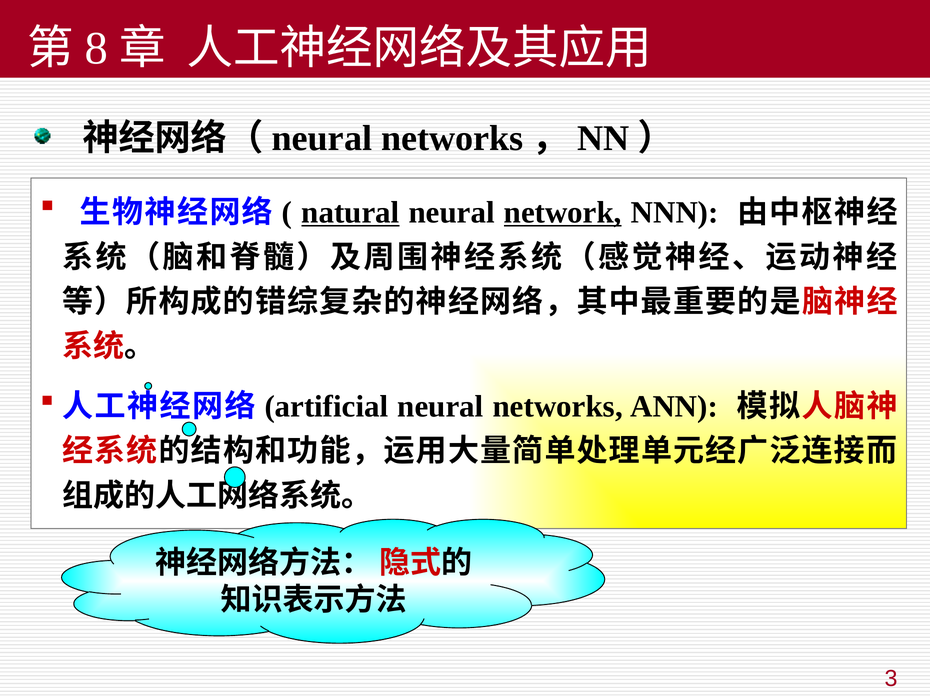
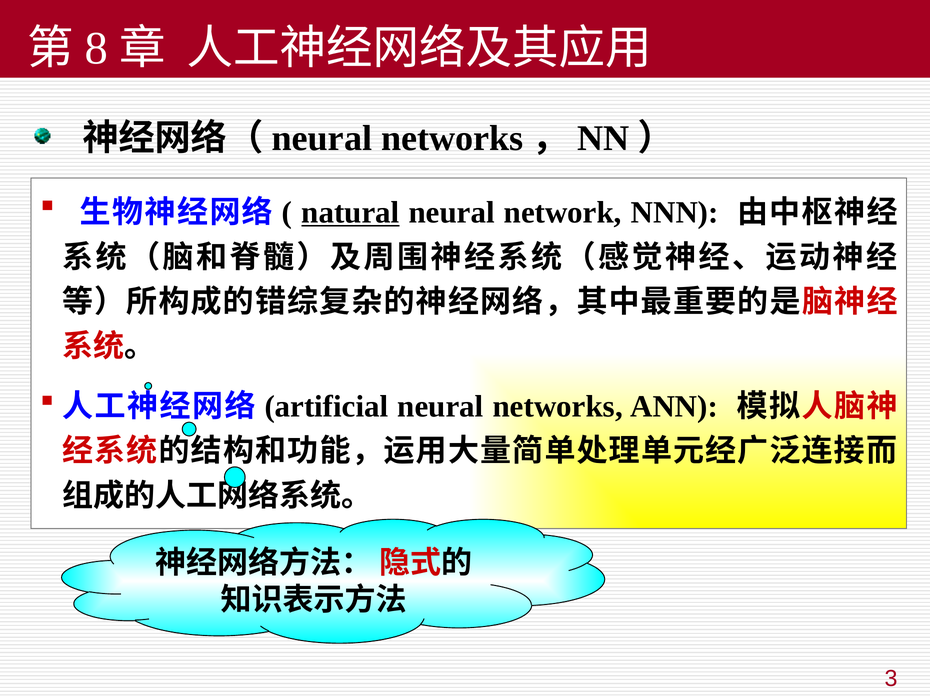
network underline: present -> none (563, 213)
